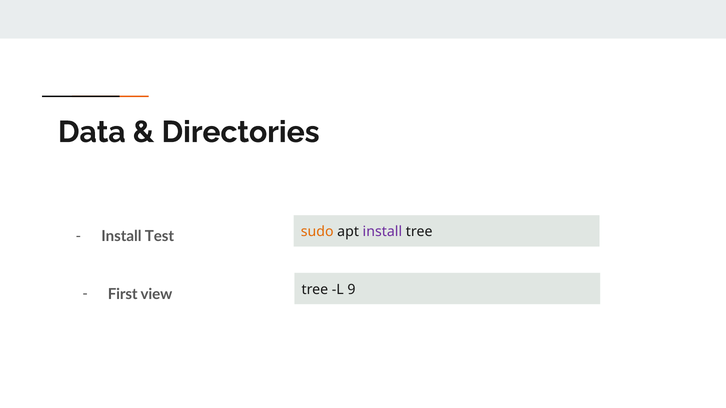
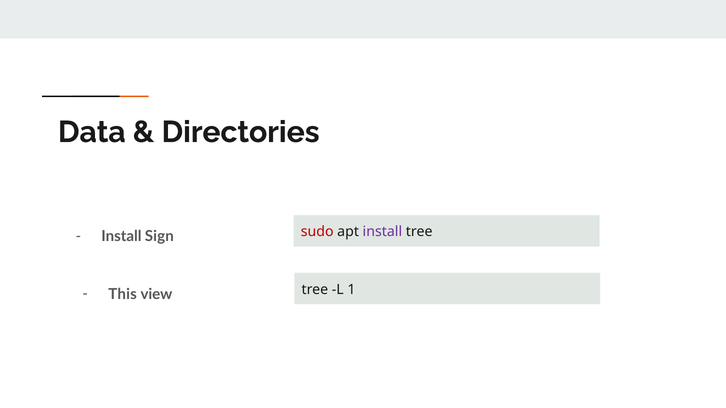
sudo colour: orange -> red (317, 232)
Test: Test -> Sign (159, 237)
9: 9 -> 1 (352, 290)
First: First -> This (123, 294)
